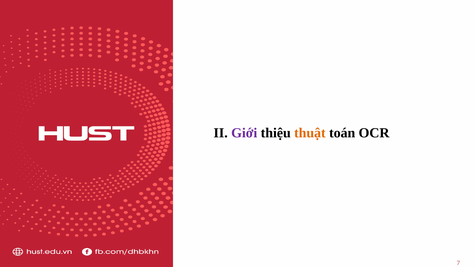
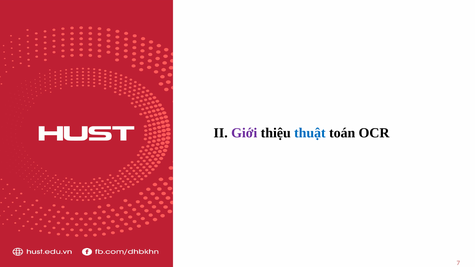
thuật colour: orange -> blue (310, 133)
